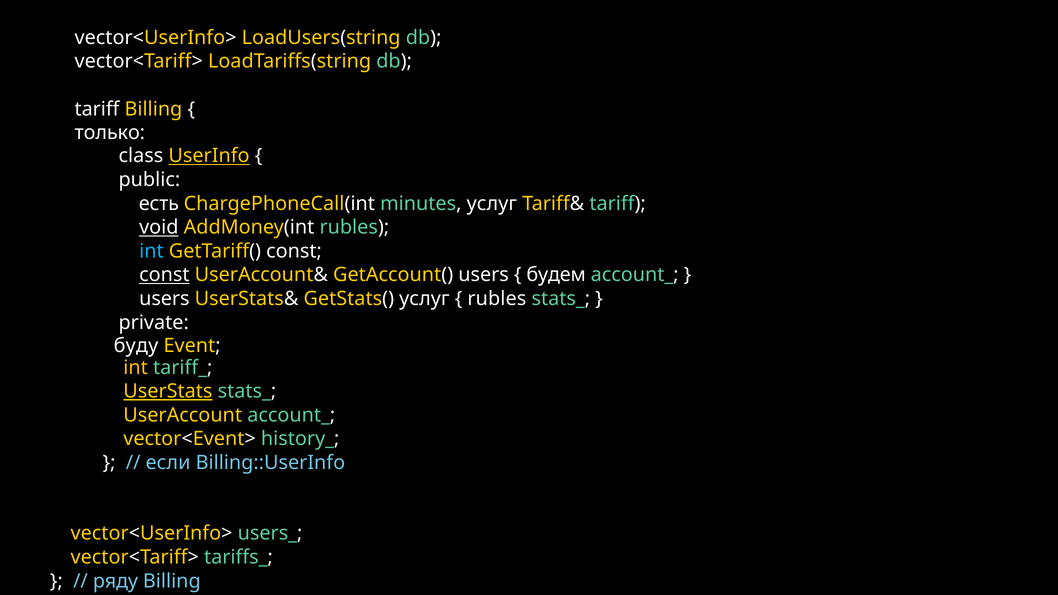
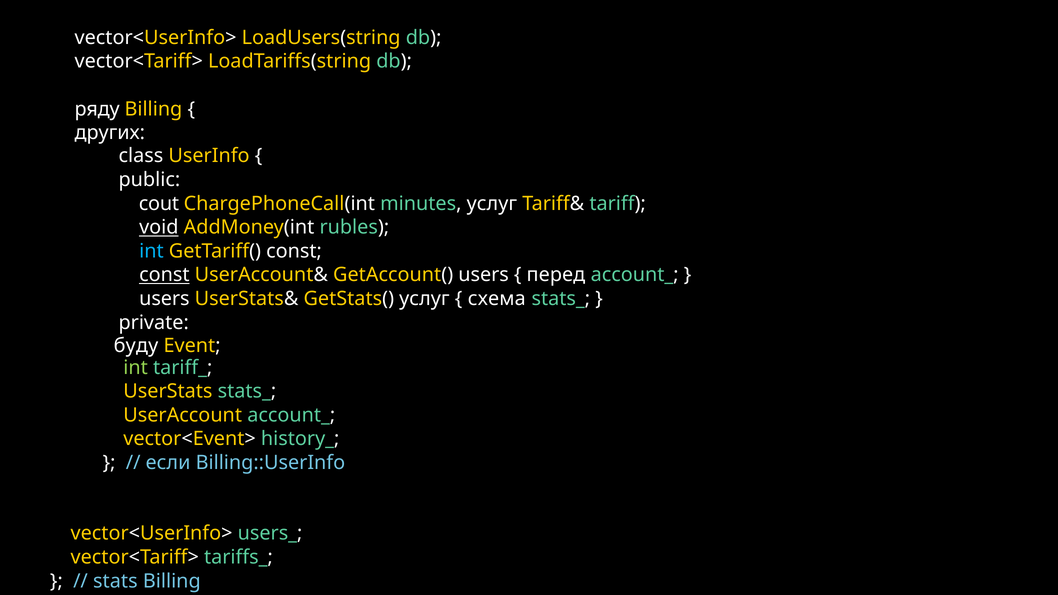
tariff: tariff -> ряду (97, 109)
только: только -> других (110, 133)
UserInfo underline: present -> none (209, 156)
есть: есть -> cout (159, 204)
будем: будем -> перед (556, 275)
rubles: rubles -> схема (497, 299)
int colour: yellow -> light green (136, 368)
UserStats underline: present -> none (168, 391)
ряду: ряду -> stats (115, 581)
